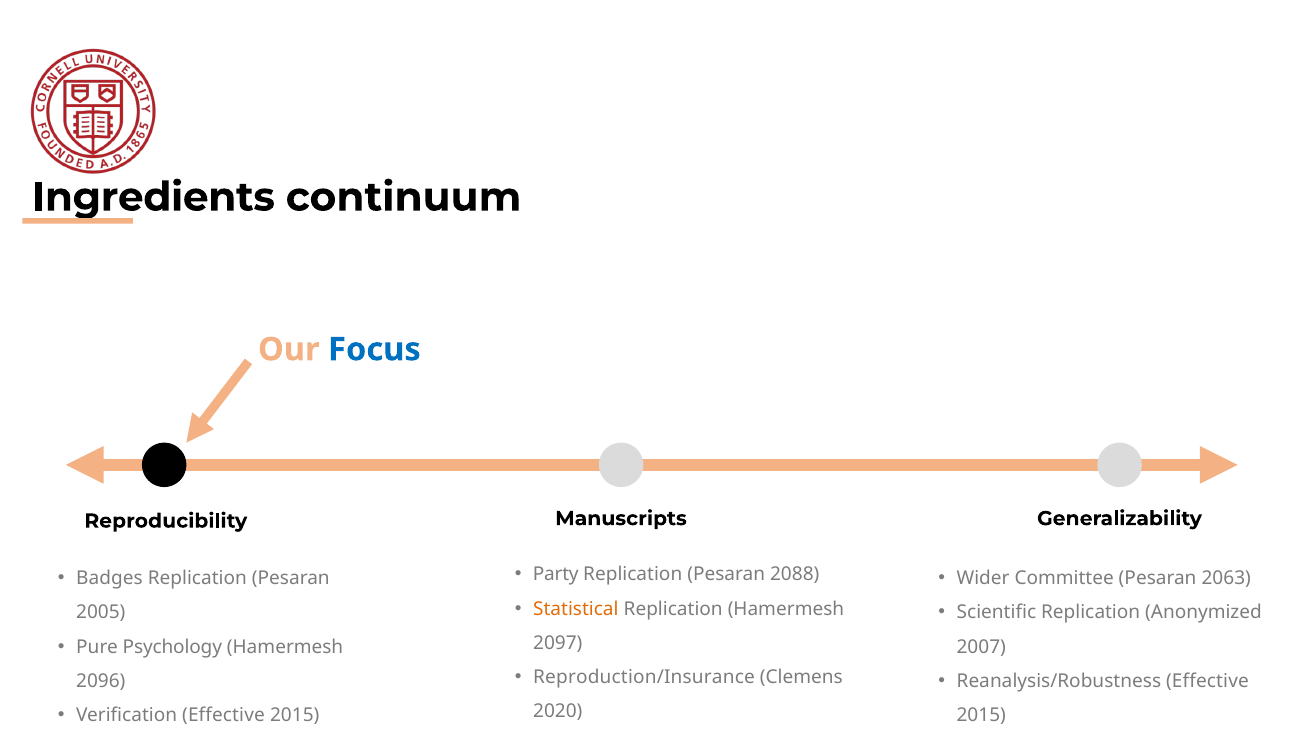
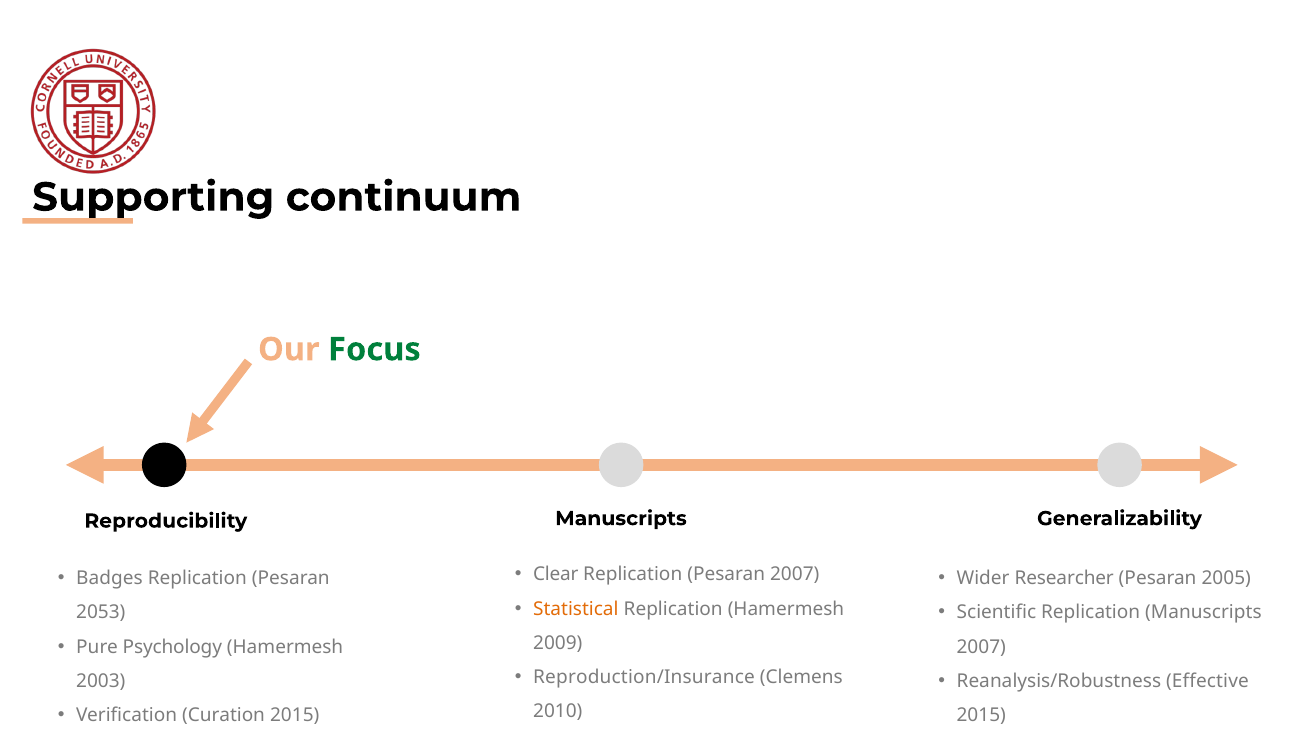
Ingredients: Ingredients -> Supporting (153, 197)
Focus colour: blue -> green (374, 350)
Party: Party -> Clear (556, 575)
Pesaran 2088: 2088 -> 2007 (795, 575)
Committee: Committee -> Researcher (1064, 578)
2063: 2063 -> 2005 (1226, 578)
Replication Anonymized: Anonymized -> Manuscripts (1203, 613)
2005: 2005 -> 2053 (101, 613)
2097: 2097 -> 2009 (558, 643)
2096: 2096 -> 2003 (101, 681)
Verification Effective: Effective -> Curation (224, 715)
2020: 2020 -> 2010 (558, 712)
